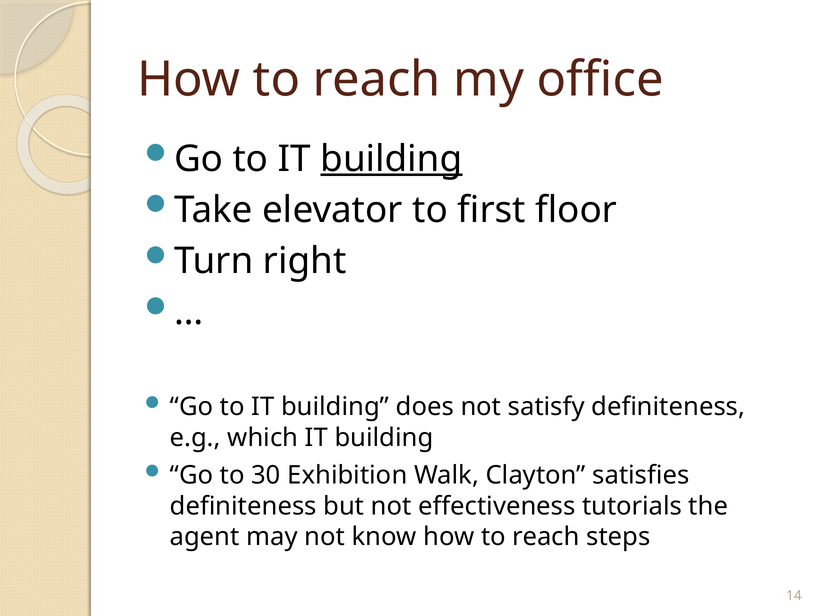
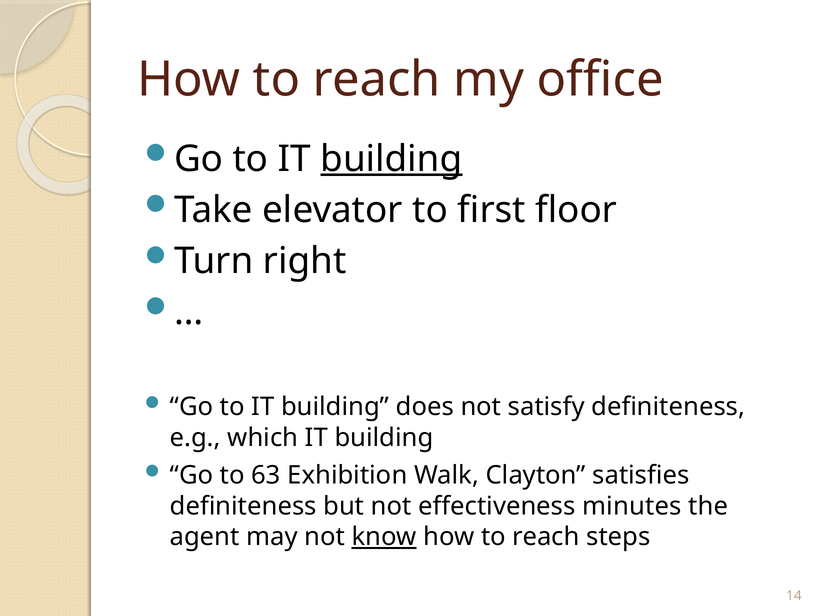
30: 30 -> 63 (266, 475)
tutorials: tutorials -> minutes (632, 506)
know underline: none -> present (384, 537)
